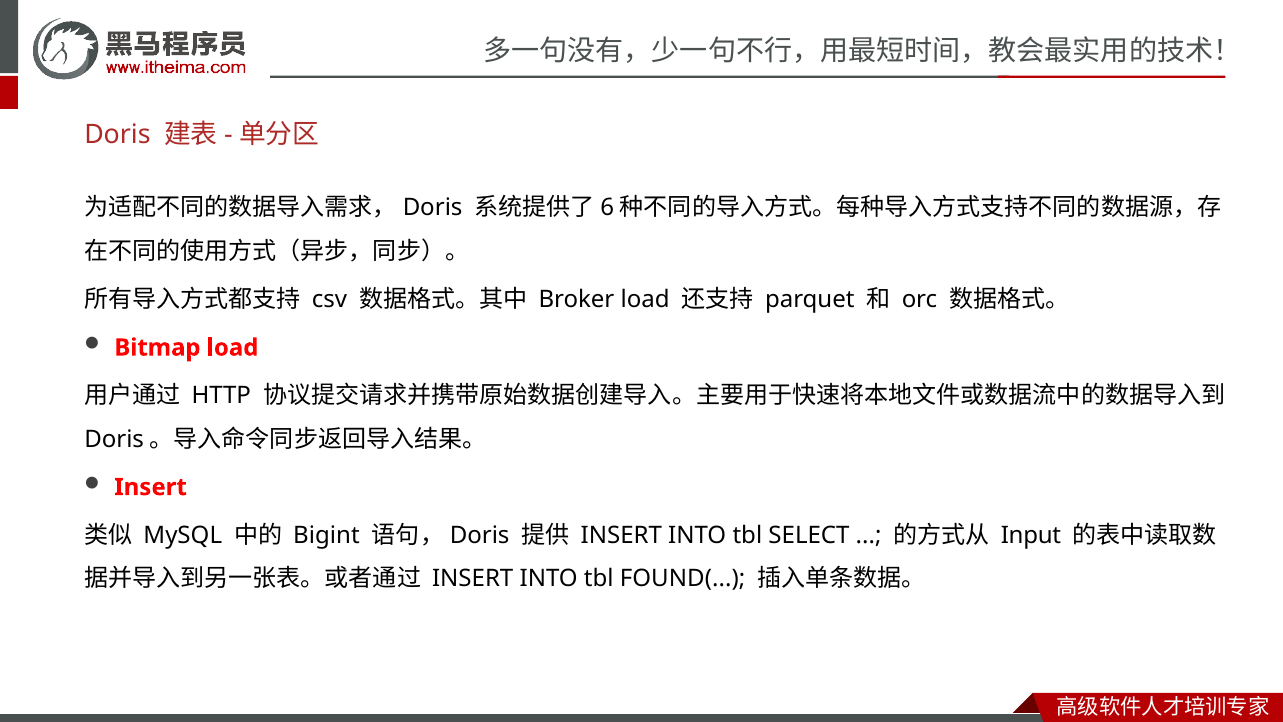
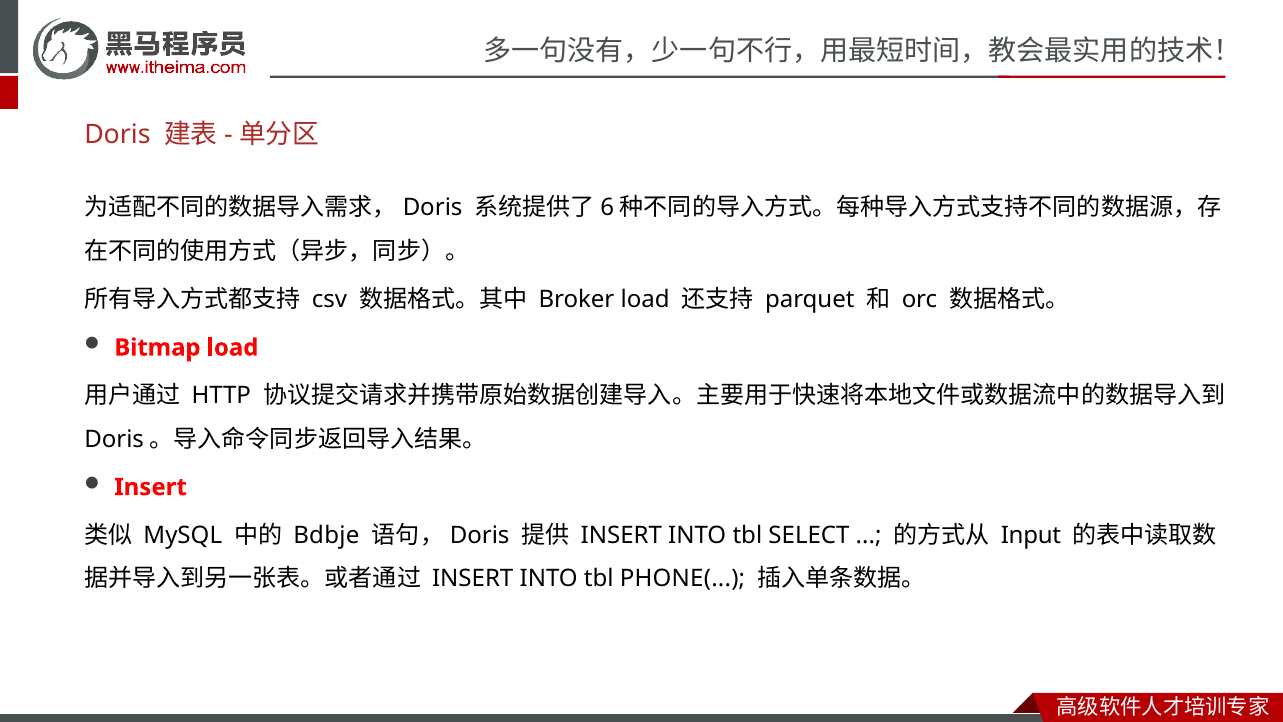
Bigint: Bigint -> Bdbje (326, 535)
FOUND(: FOUND( -> PHONE( (683, 578)
